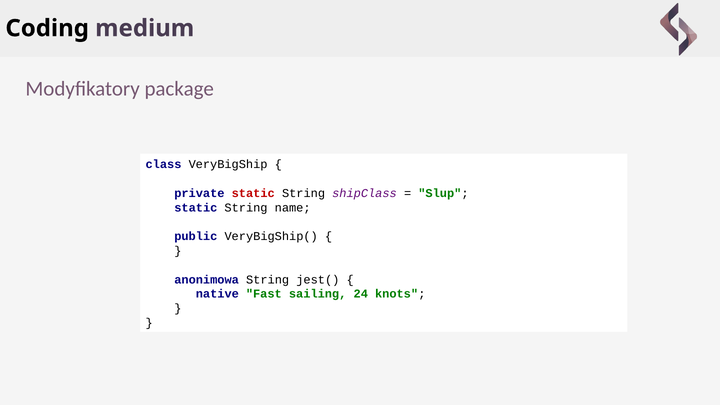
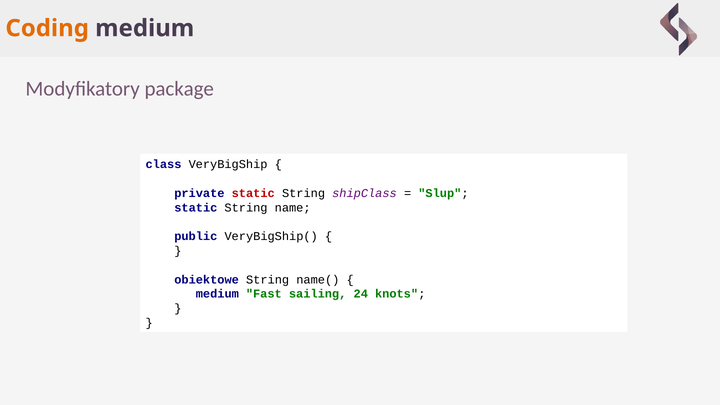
Coding colour: black -> orange (47, 28)
anonimowa: anonimowa -> obiektowe (207, 280)
jest(: jest( -> name( (318, 280)
native: native -> medium (217, 294)
